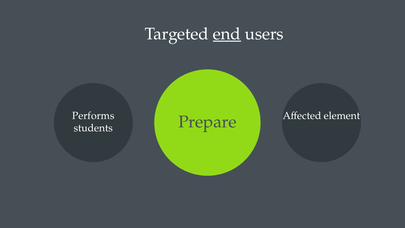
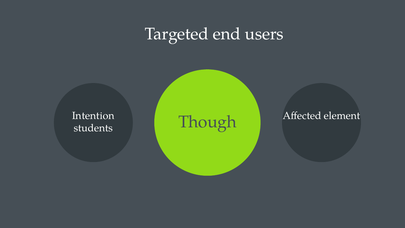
end underline: present -> none (227, 34)
Performs: Performs -> Intention (93, 116)
Prepare: Prepare -> Though (207, 122)
